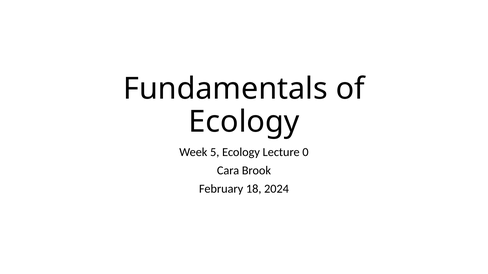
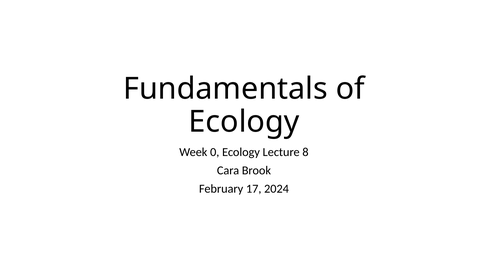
5: 5 -> 0 (215, 153)
0: 0 -> 8 (305, 153)
18: 18 -> 17 (254, 189)
